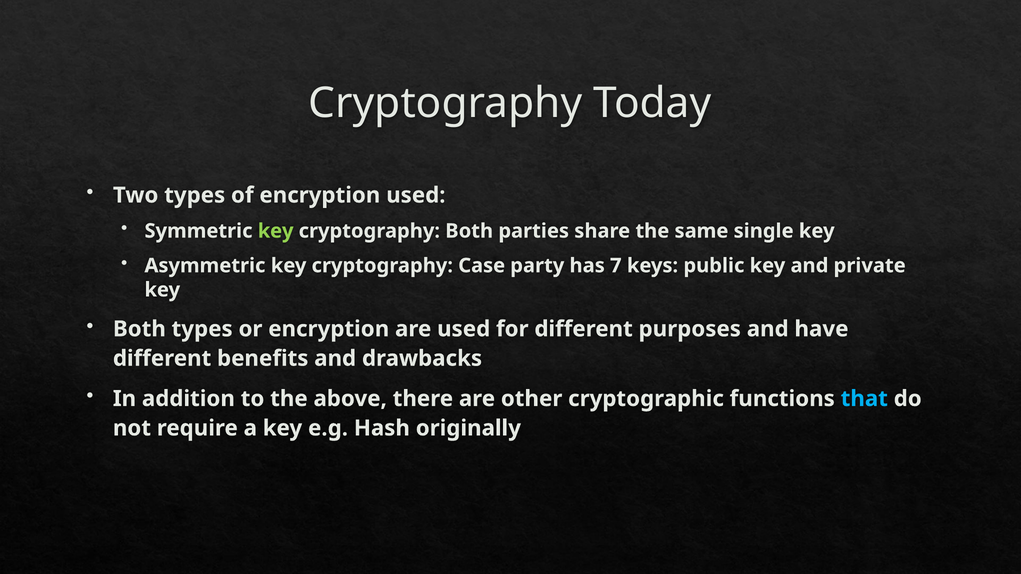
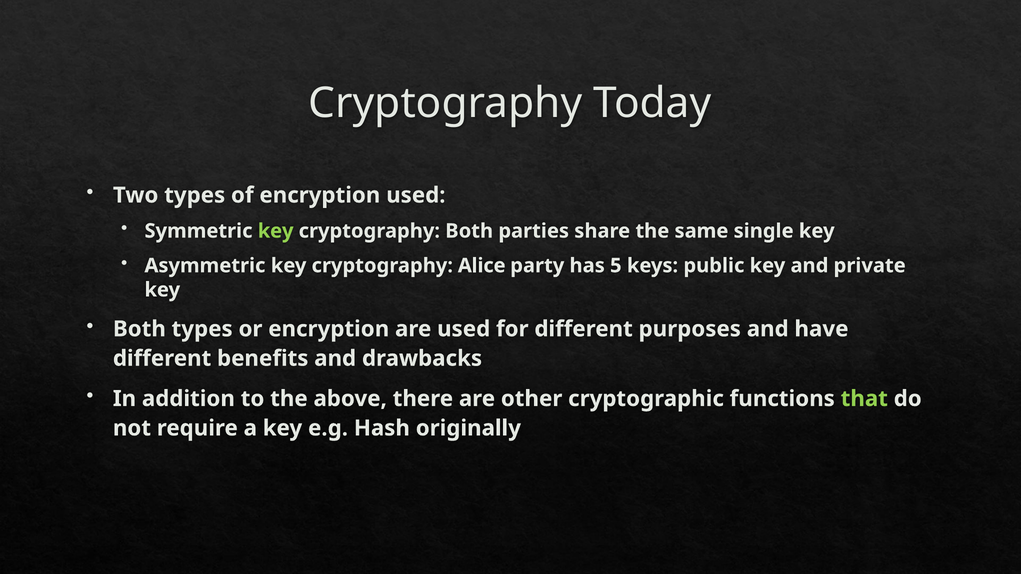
Case: Case -> Alice (482, 266)
7: 7 -> 5 (616, 266)
that colour: light blue -> light green (864, 399)
